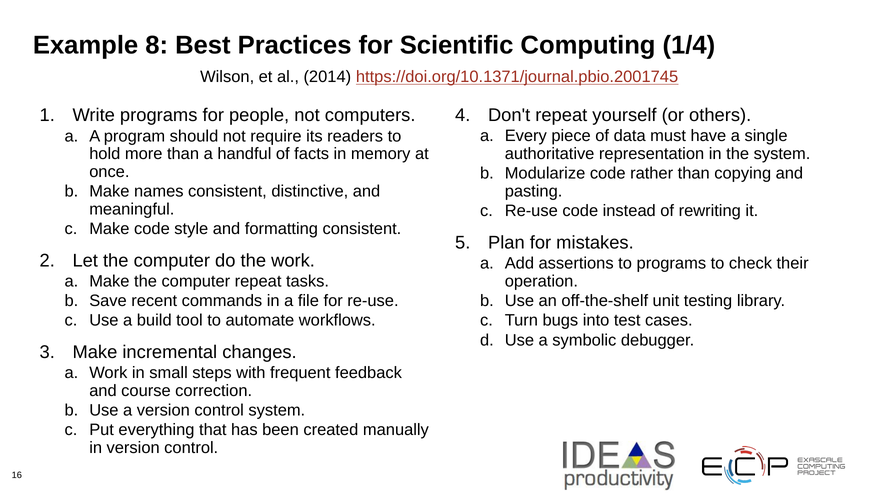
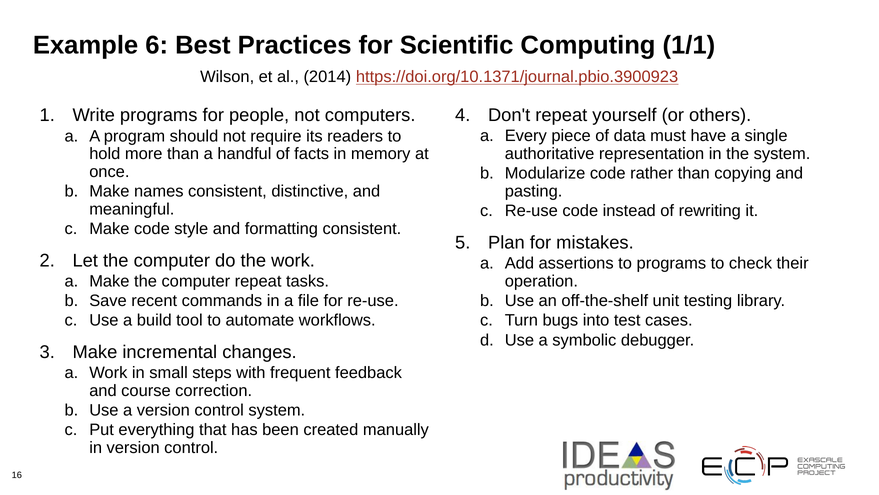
8: 8 -> 6 (157, 45)
1/4: 1/4 -> 1/1 (689, 45)
https://doi.org/10.1371/journal.pbio.2001745: https://doi.org/10.1371/journal.pbio.2001745 -> https://doi.org/10.1371/journal.pbio.3900923 (517, 77)
